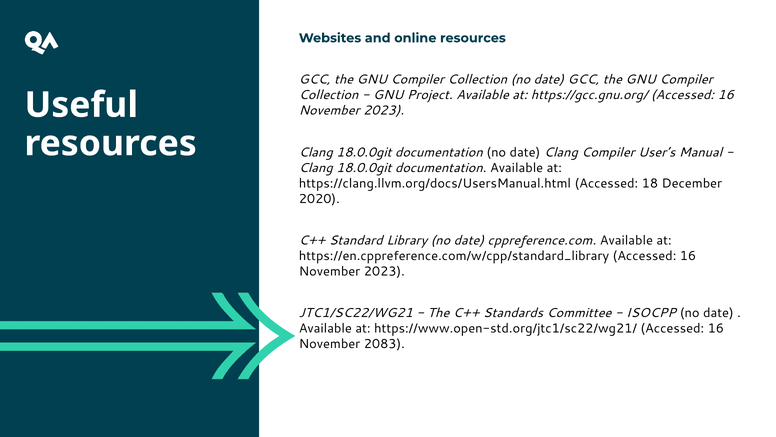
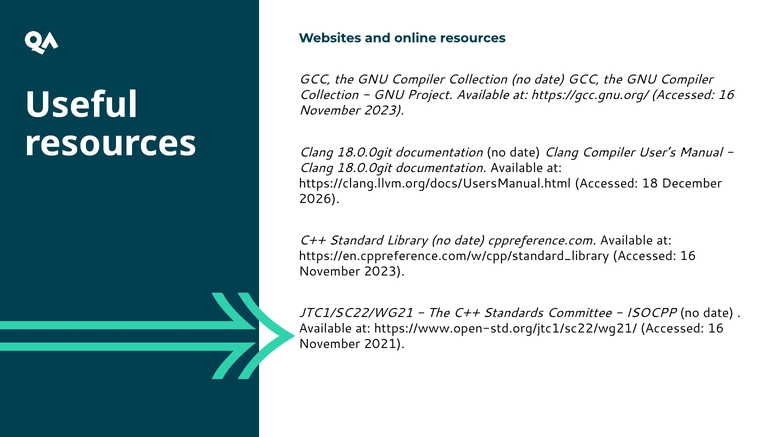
2020: 2020 -> 2026 (319, 199)
2083: 2083 -> 2021 (384, 344)
